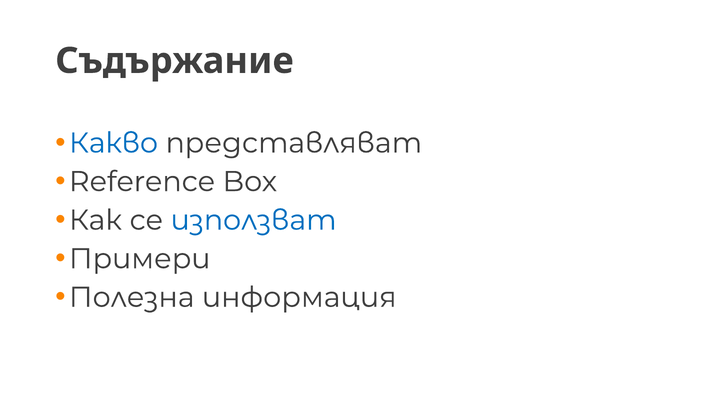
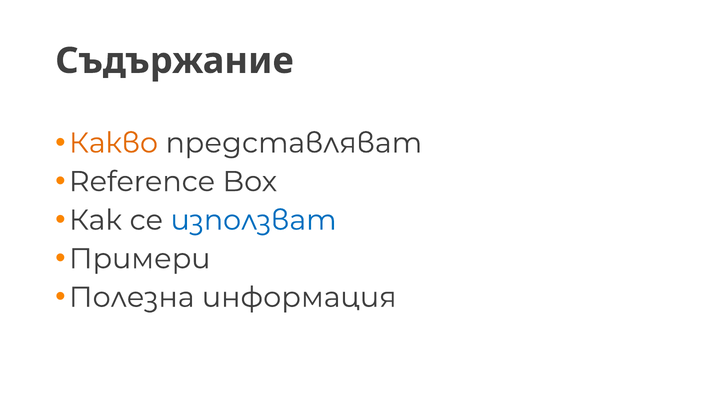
Какво colour: blue -> orange (113, 143)
